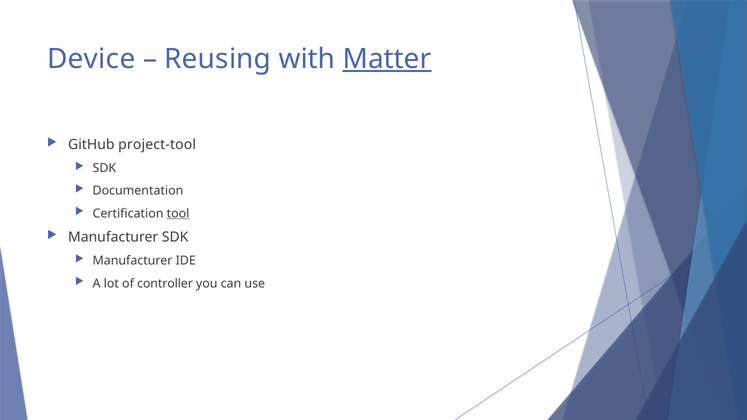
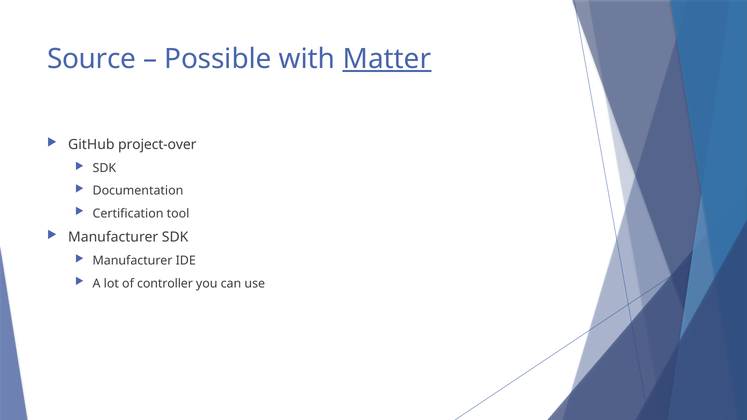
Device: Device -> Source (92, 59)
Reusing: Reusing -> Possible (218, 59)
project-tool: project-tool -> project-over (157, 145)
tool underline: present -> none (178, 214)
